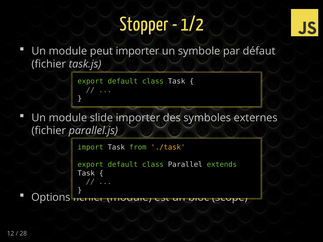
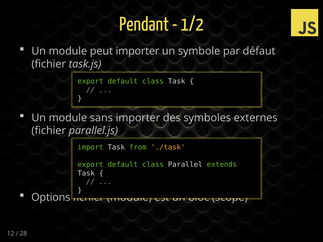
Stopper: Stopper -> Pendant (144, 24)
slide: slide -> sans (101, 118)
